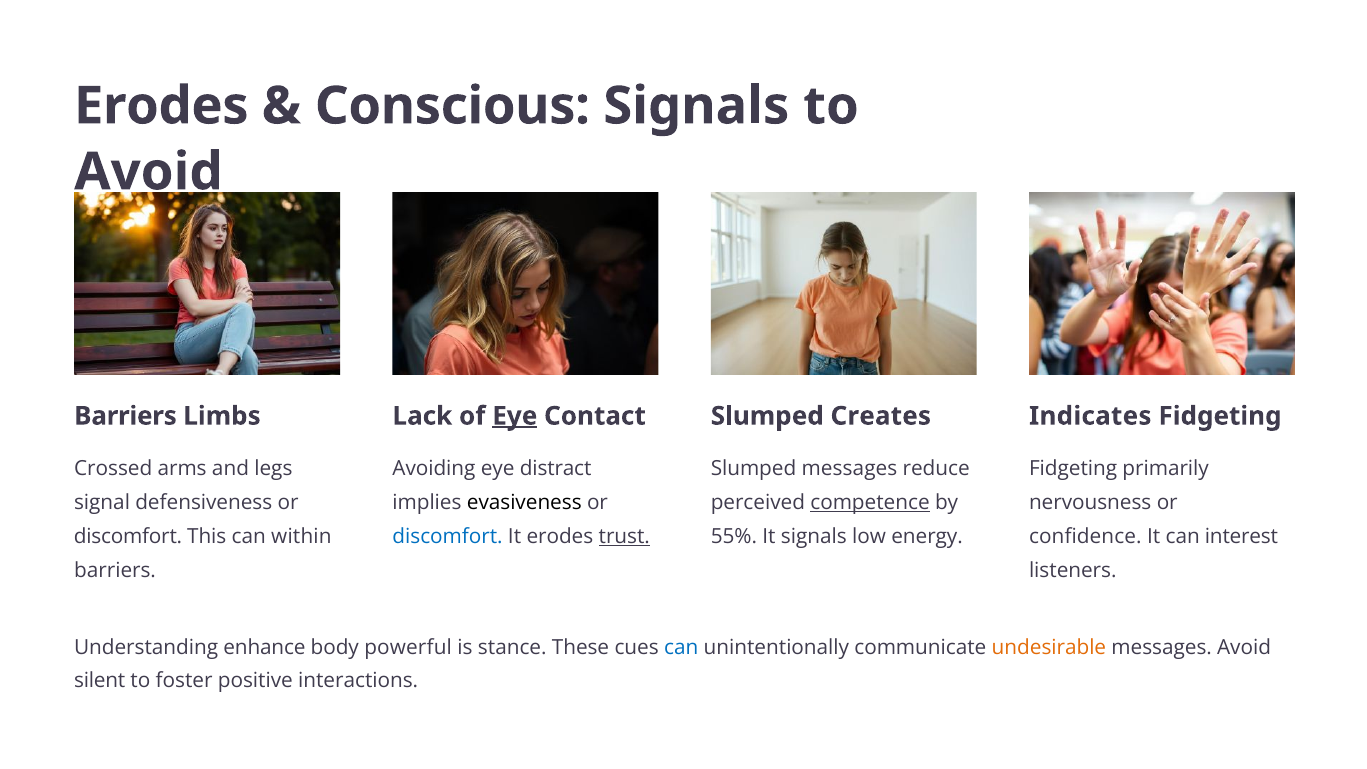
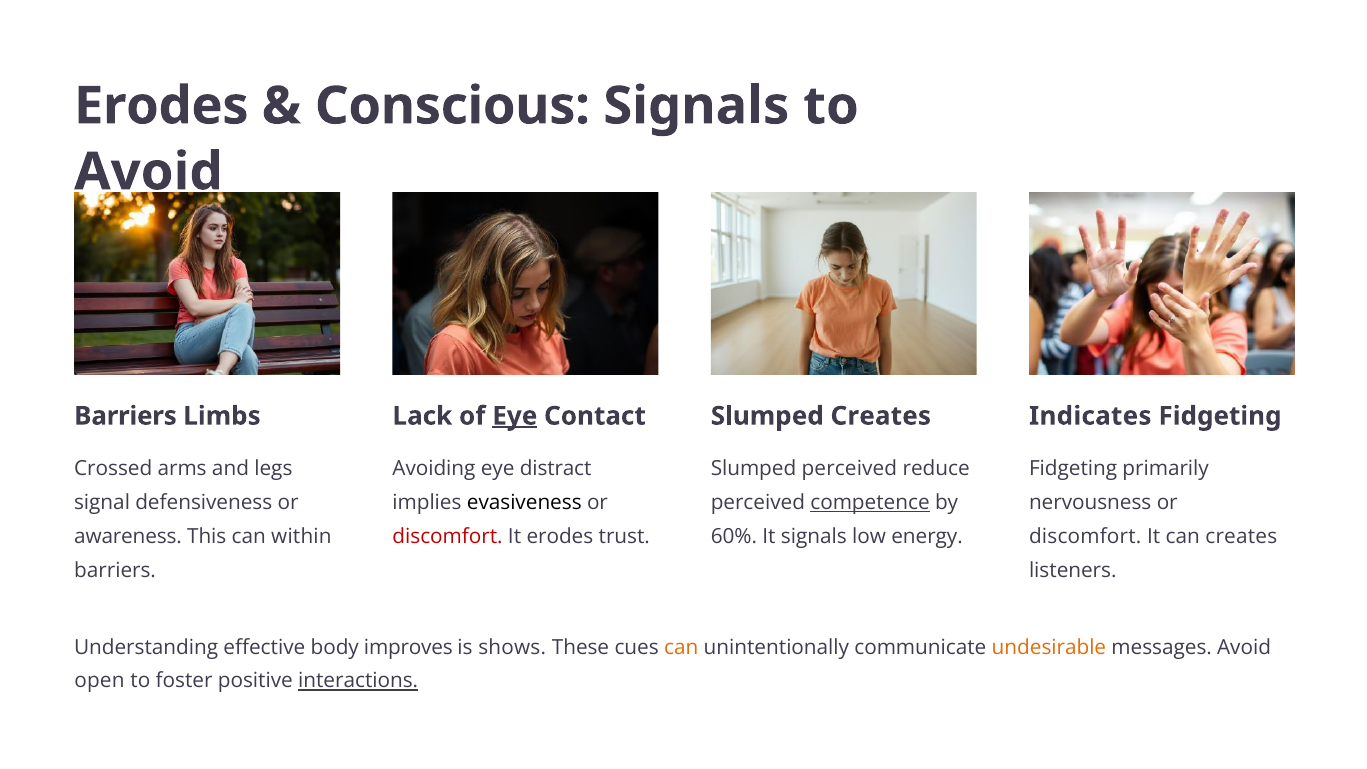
Slumped messages: messages -> perceived (849, 469)
discomfort: discomfort -> awareness (128, 536)
discomfort colour: blue -> red (448, 536)
trust underline: present -> none (624, 536)
55%: 55% -> 60% (734, 536)
confidence: confidence -> discomfort (1085, 536)
can interest: interest -> creates (1241, 536)
enhance: enhance -> effective (264, 647)
powerful: powerful -> improves (408, 647)
stance: stance -> shows (512, 647)
can colour: blue -> orange (681, 647)
silent: silent -> open (99, 681)
interactions underline: none -> present (358, 681)
